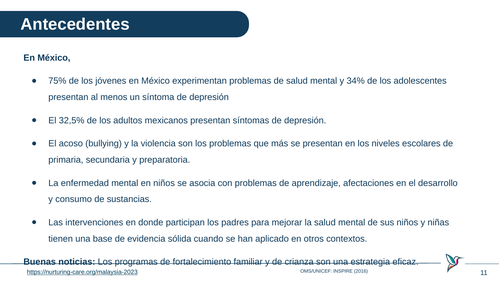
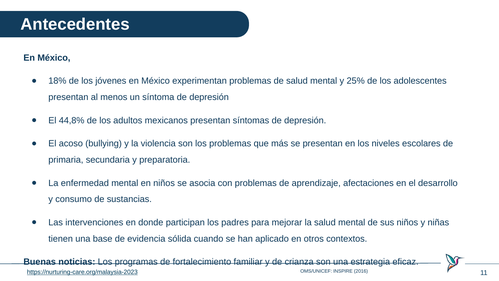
75%: 75% -> 18% (57, 81)
34%: 34% -> 25% (356, 81)
32,5%: 32,5% -> 44,8% (72, 120)
